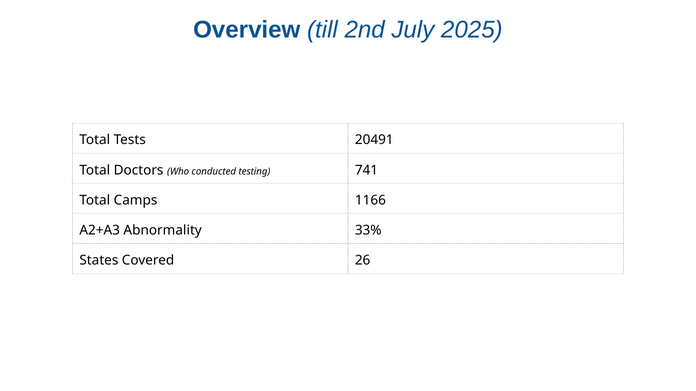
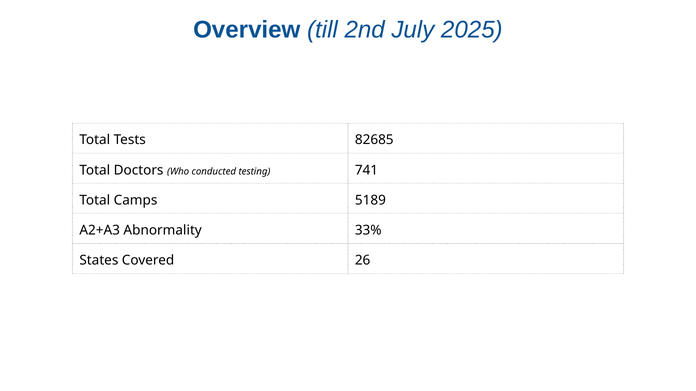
20491: 20491 -> 82685 (374, 140)
1166: 1166 -> 5189 (370, 200)
